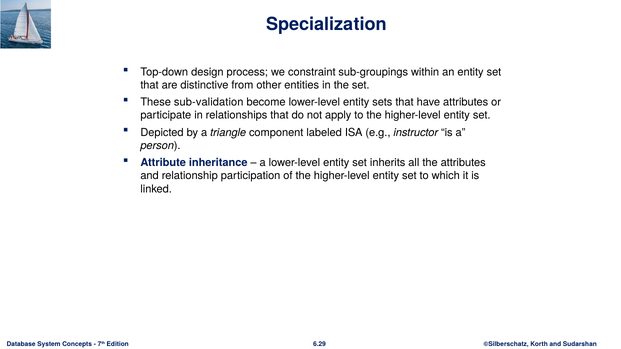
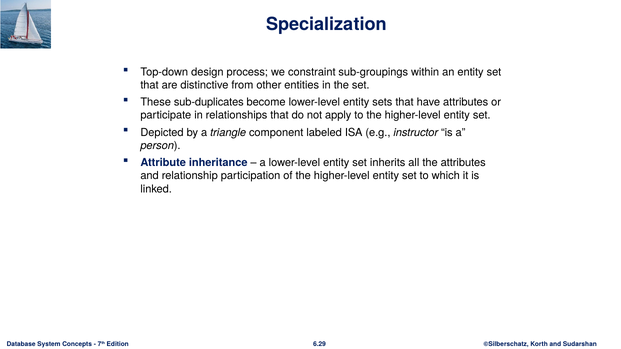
sub-validation: sub-validation -> sub-duplicates (209, 102)
